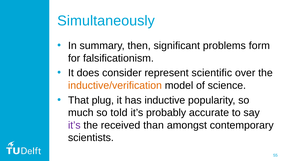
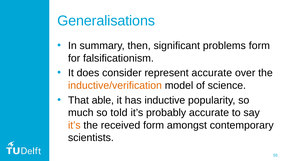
Simultaneously: Simultaneously -> Generalisations (106, 21)
represent scientific: scientific -> accurate (212, 73)
plug: plug -> able (103, 100)
it’s colour: purple -> orange (74, 125)
received than: than -> form (154, 125)
